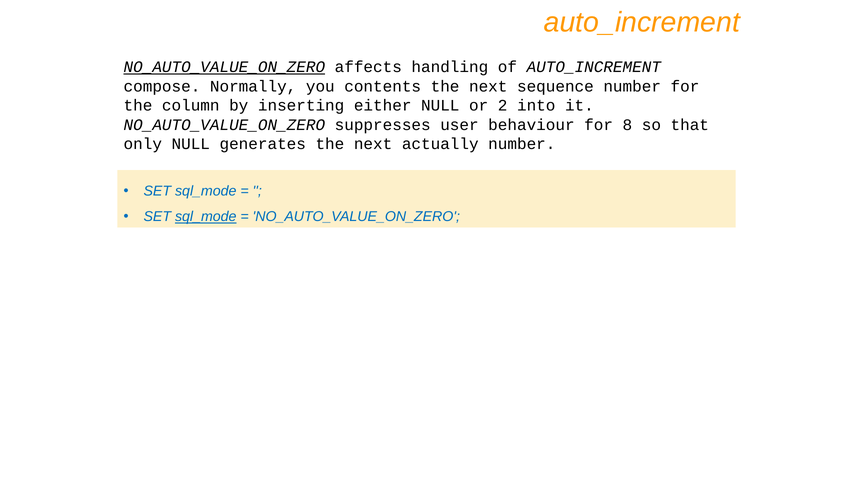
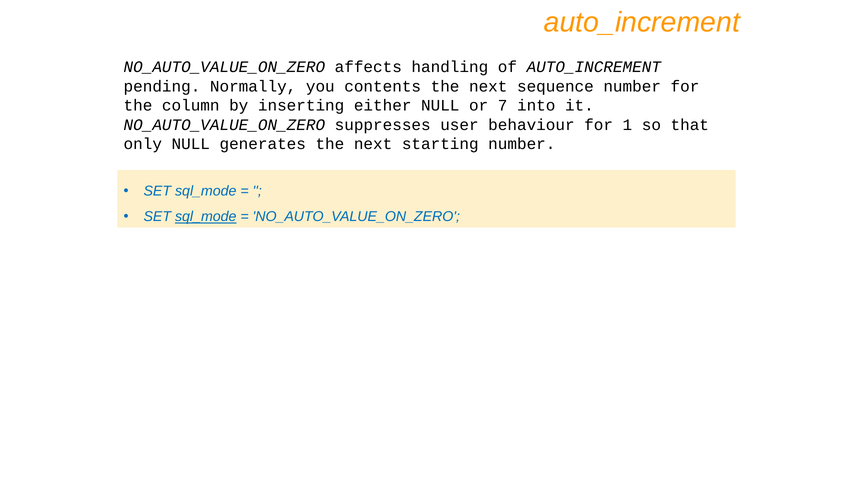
NO_AUTO_VALUE_ON_ZERO underline: present -> none (224, 67)
compose: compose -> pending (162, 86)
2: 2 -> 7 (503, 106)
8: 8 -> 1 (627, 125)
actually: actually -> starting (440, 144)
